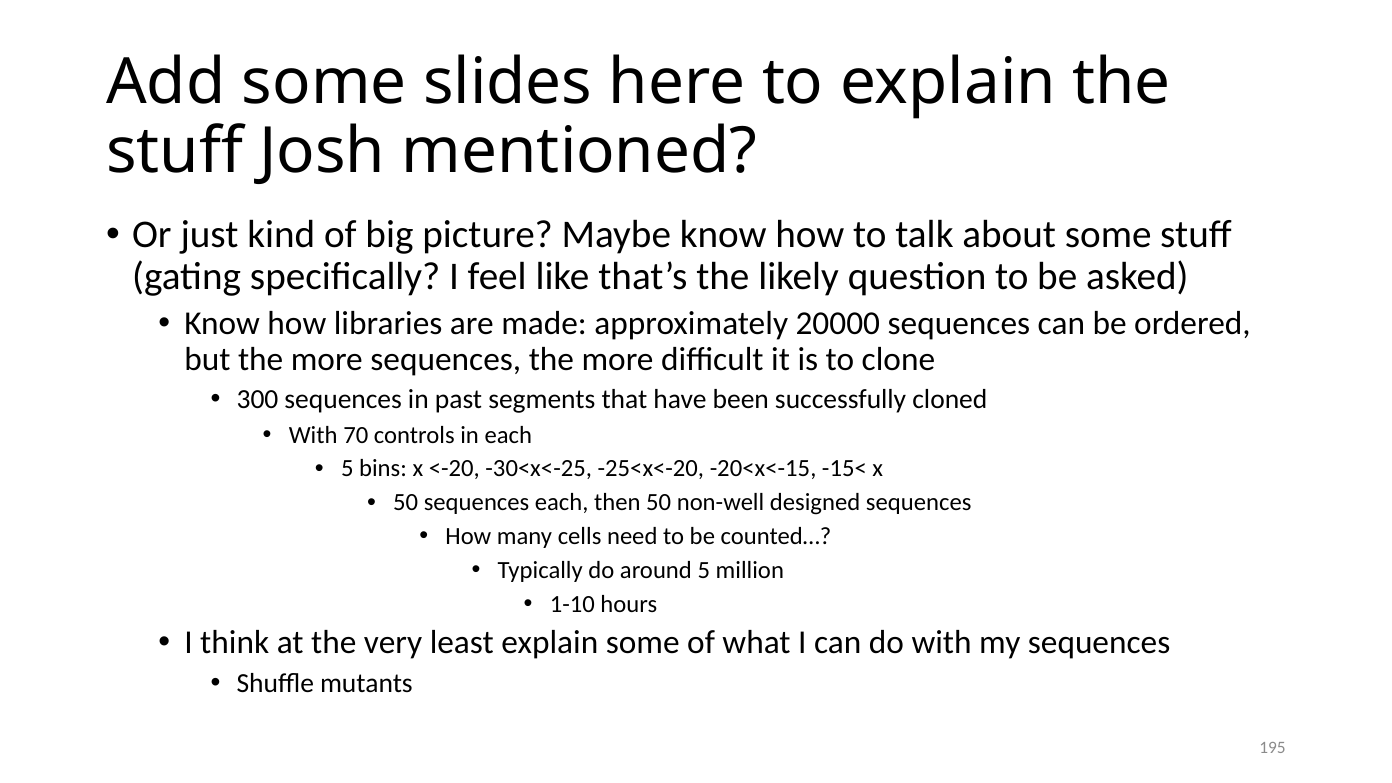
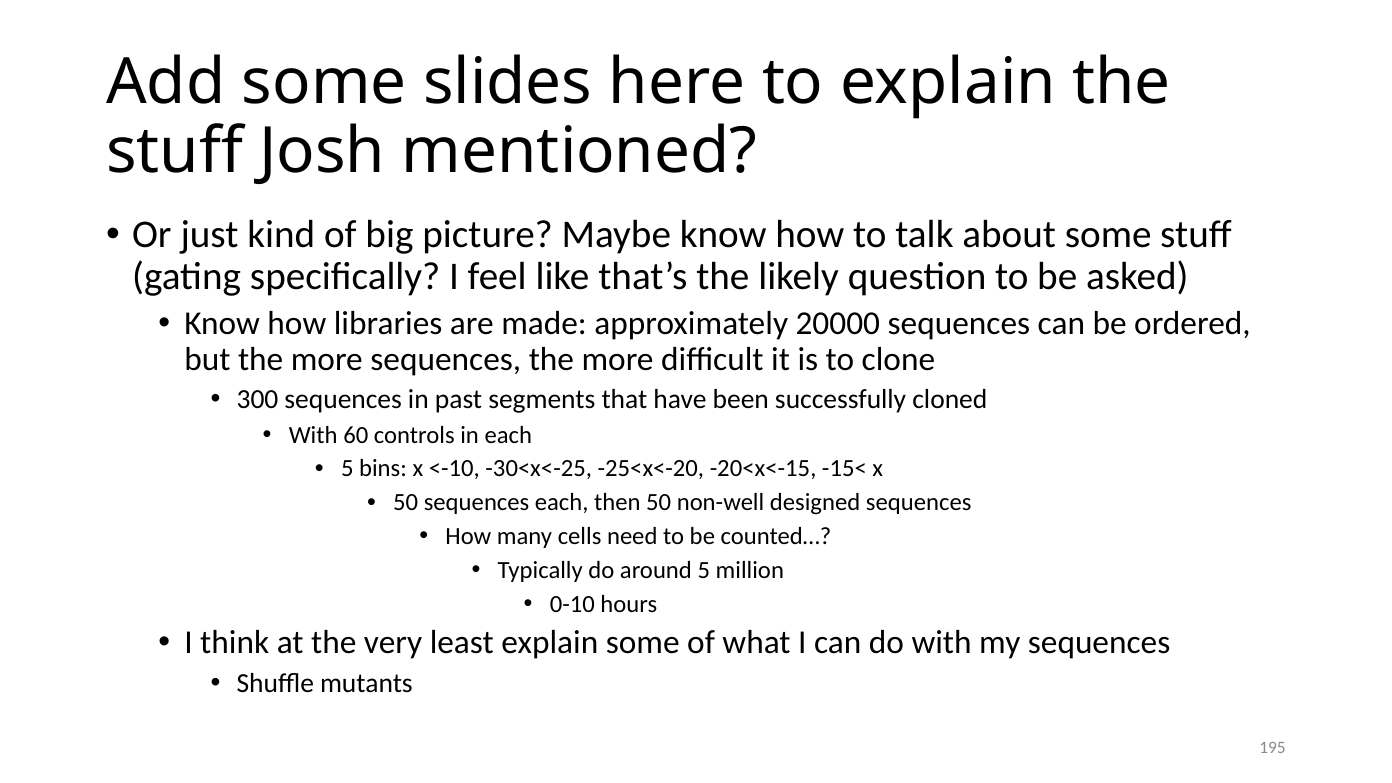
70: 70 -> 60 (356, 435)
<-20: <-20 -> <-10 (454, 469)
1-10: 1-10 -> 0-10 (572, 604)
